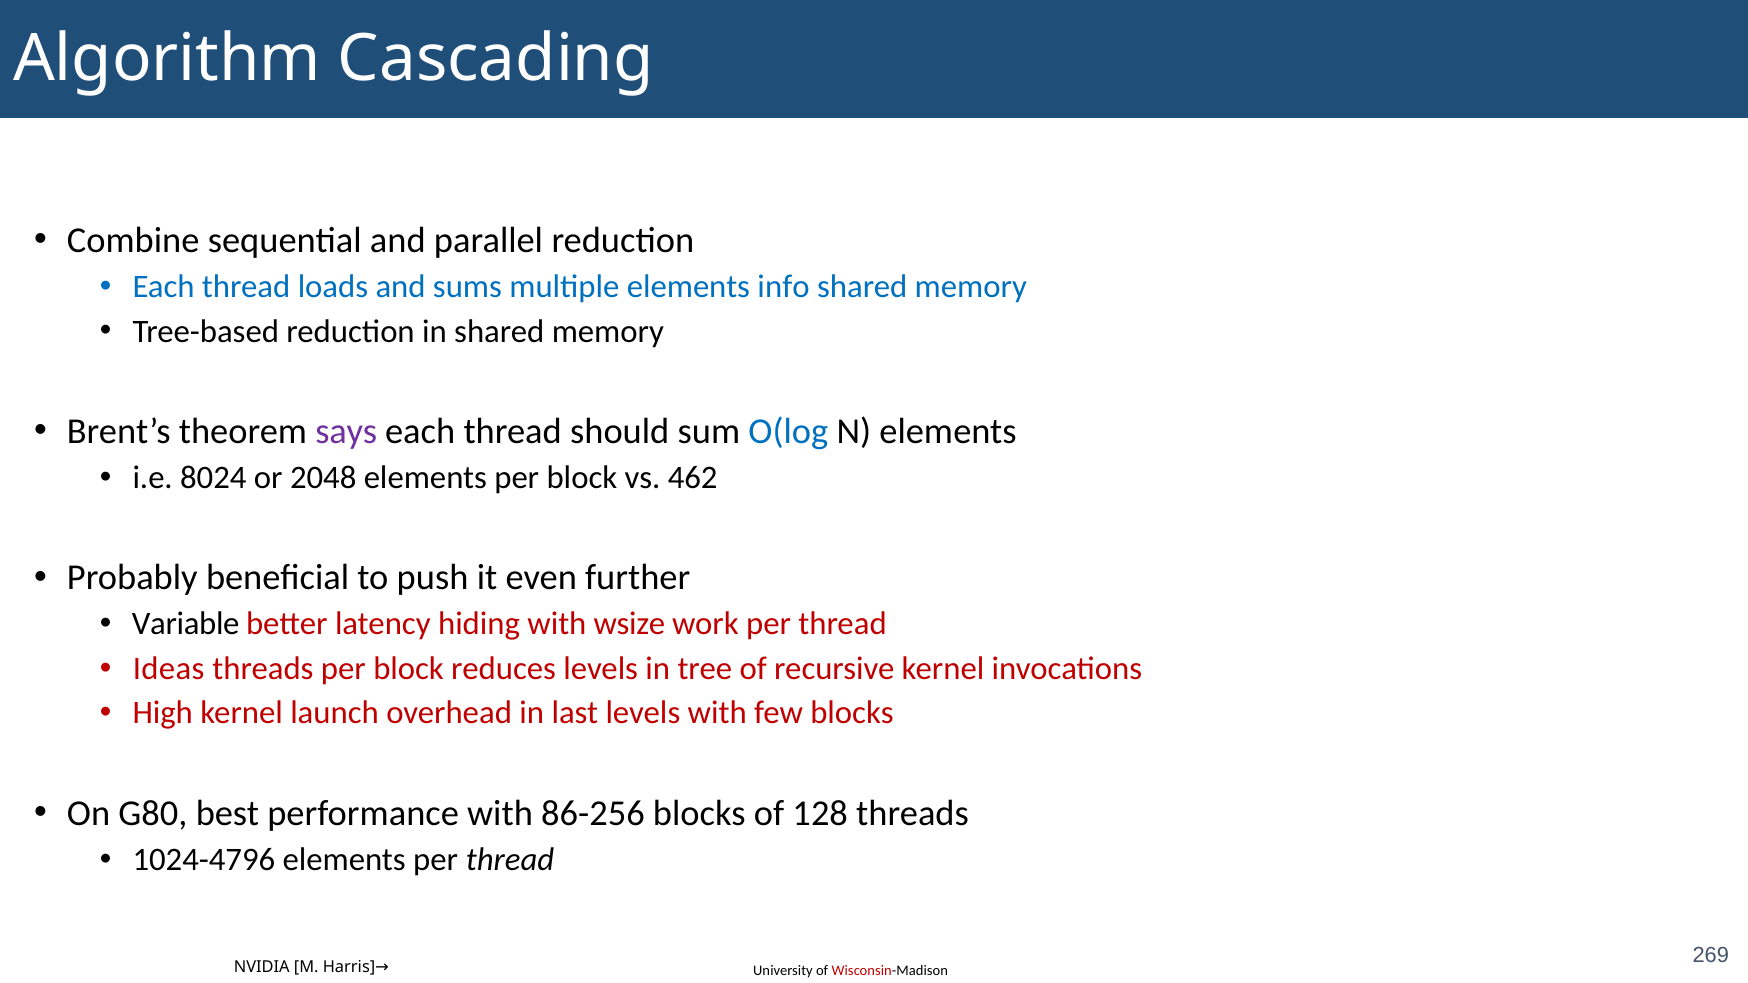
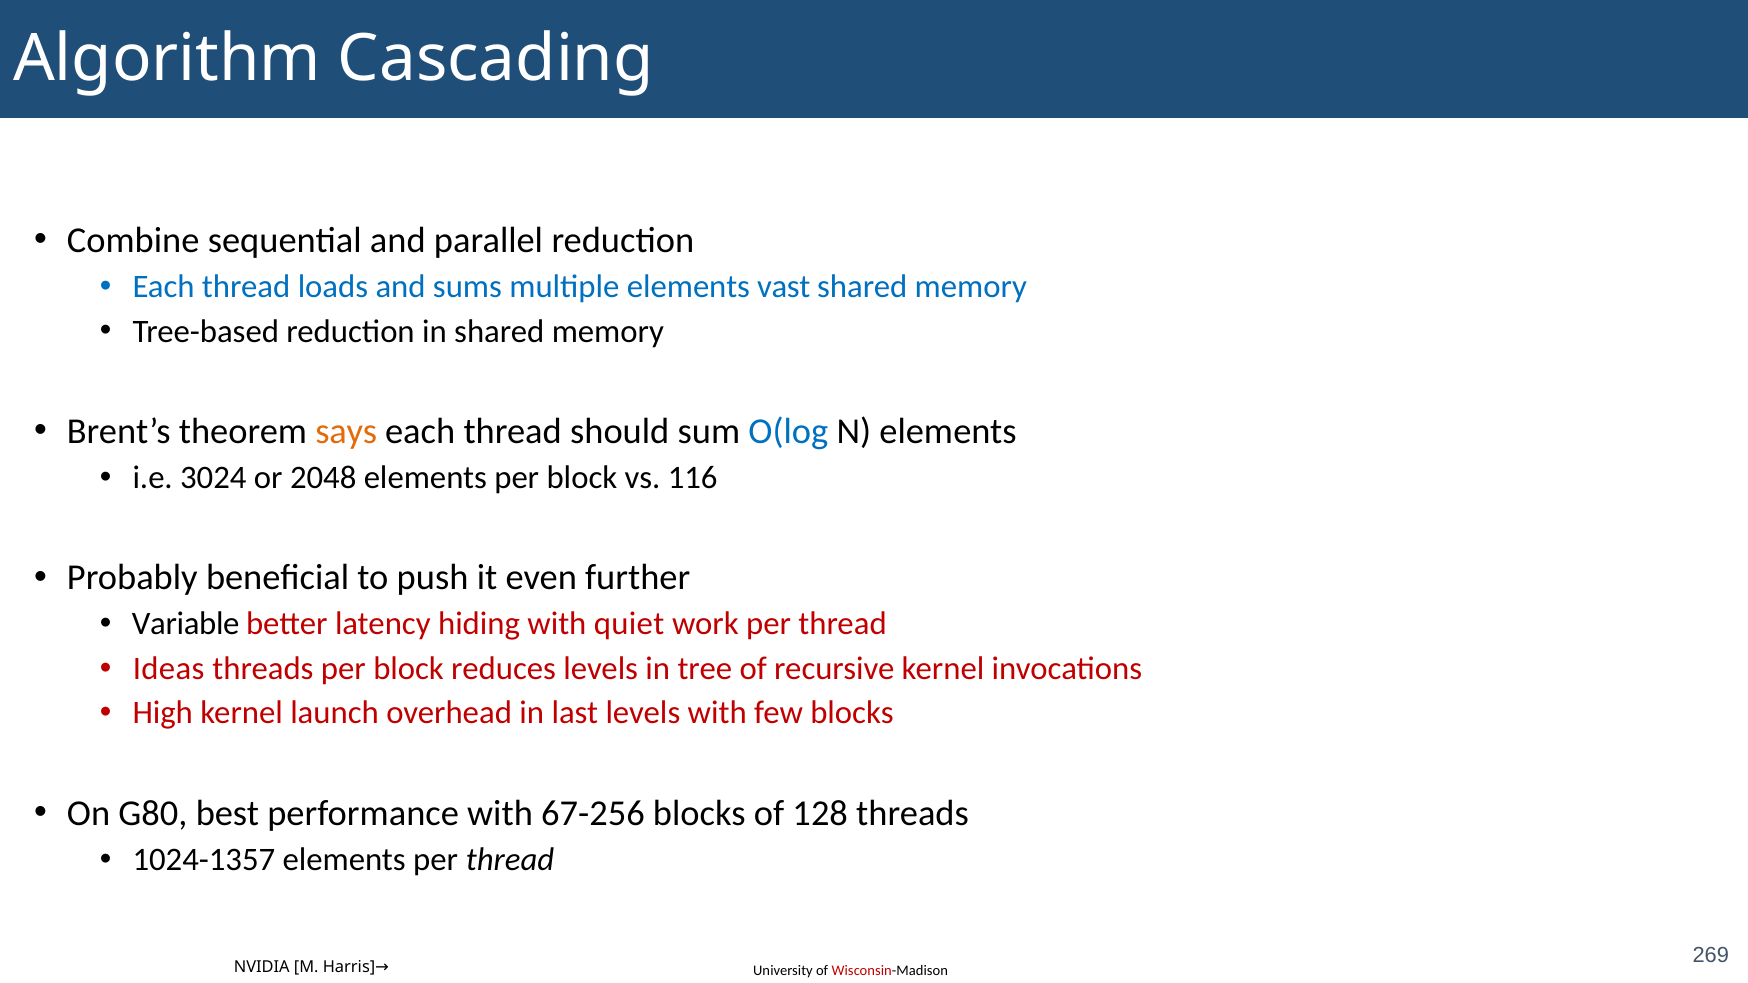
info: info -> vast (784, 287)
says colour: purple -> orange (346, 431)
8024: 8024 -> 3024 (213, 478)
462: 462 -> 116 (693, 478)
wsize: wsize -> quiet (629, 624)
86-256: 86-256 -> 67-256 (593, 813)
1024-4796: 1024-4796 -> 1024-1357 (204, 860)
